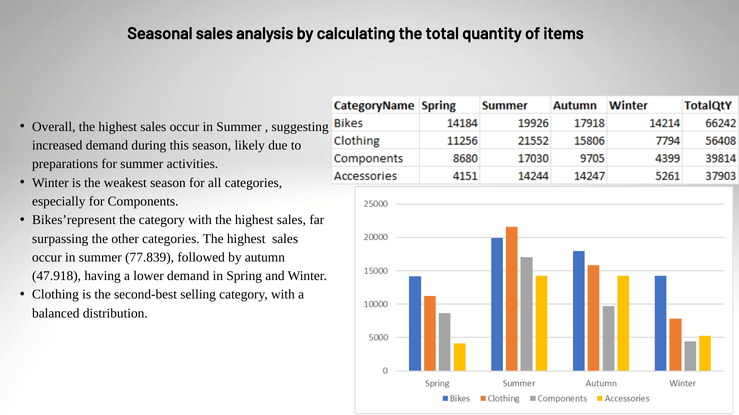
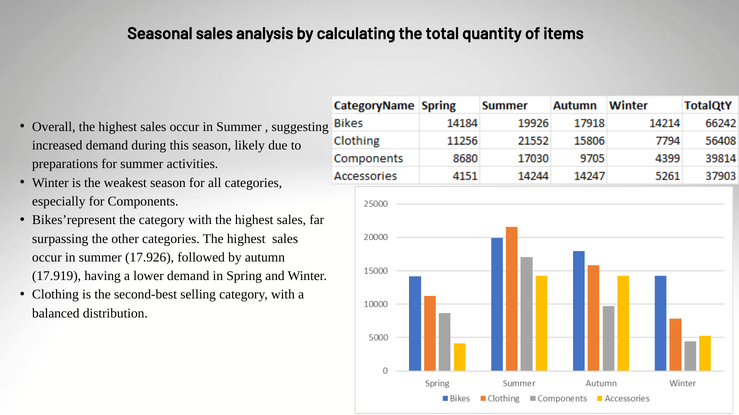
77.839: 77.839 -> 17.926 (150, 258)
47.918: 47.918 -> 17.919 (57, 276)
